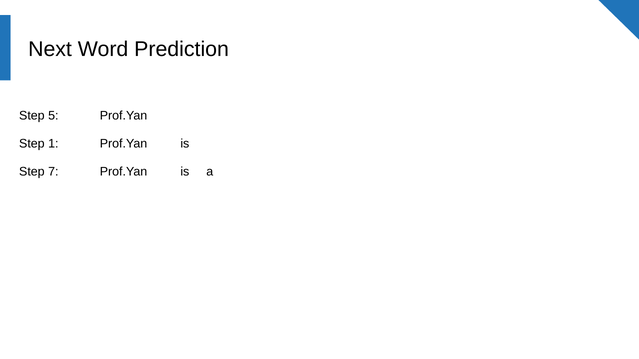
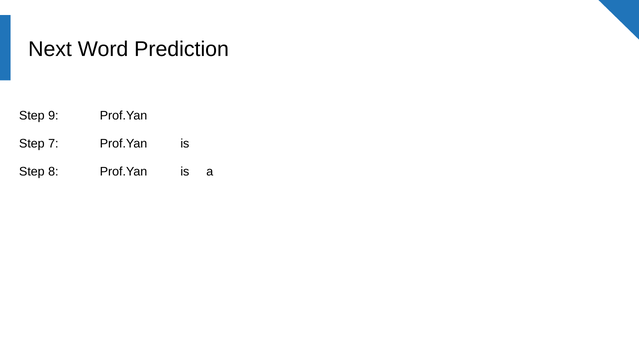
5: 5 -> 9 (53, 116)
1: 1 -> 7 (53, 144)
7: 7 -> 8 (53, 172)
